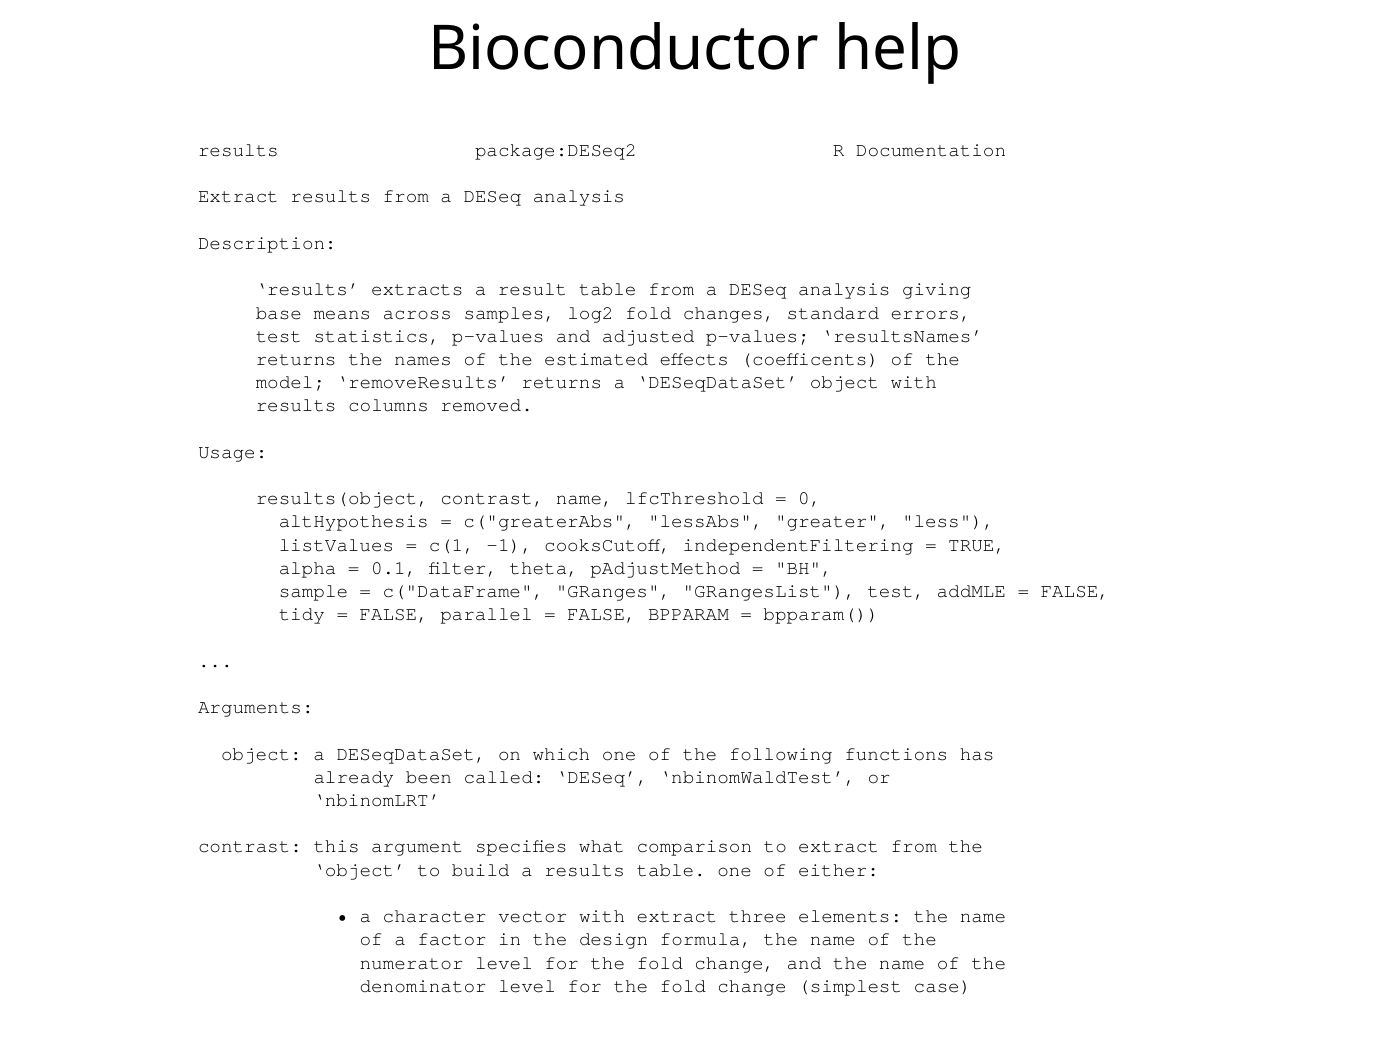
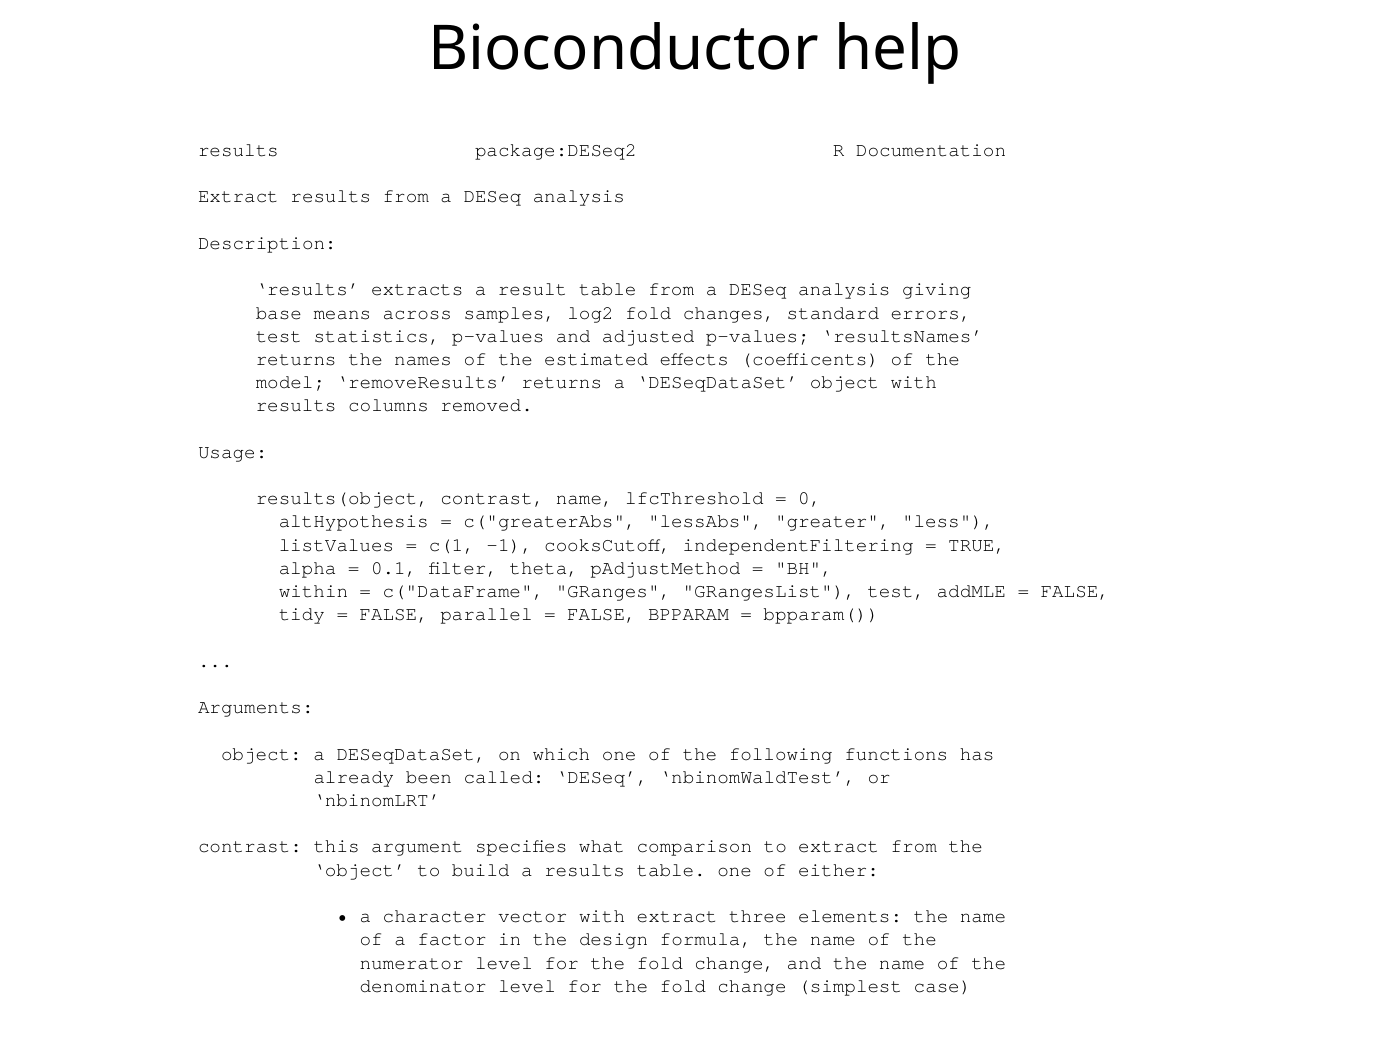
sample: sample -> within (313, 591)
